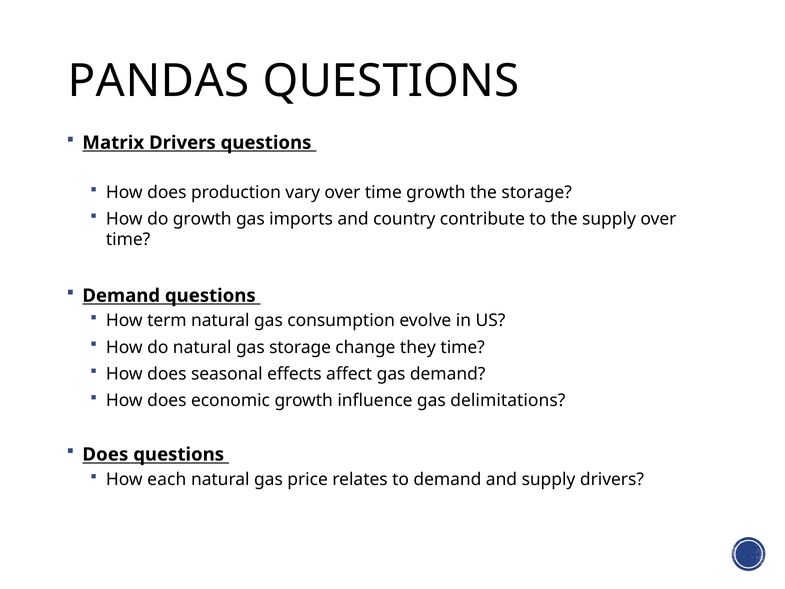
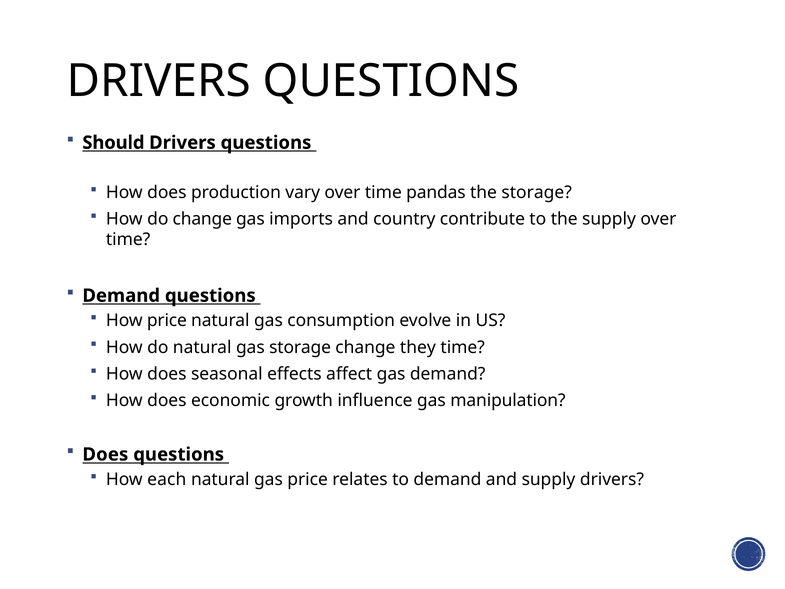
PANDAS: PANDAS -> DRIVERS (159, 81)
Matrix: Matrix -> Should (113, 143)
time growth: growth -> pandas (436, 192)
do growth: growth -> change (202, 219)
How term: term -> price (167, 321)
delimitations: delimitations -> manipulation (508, 400)
